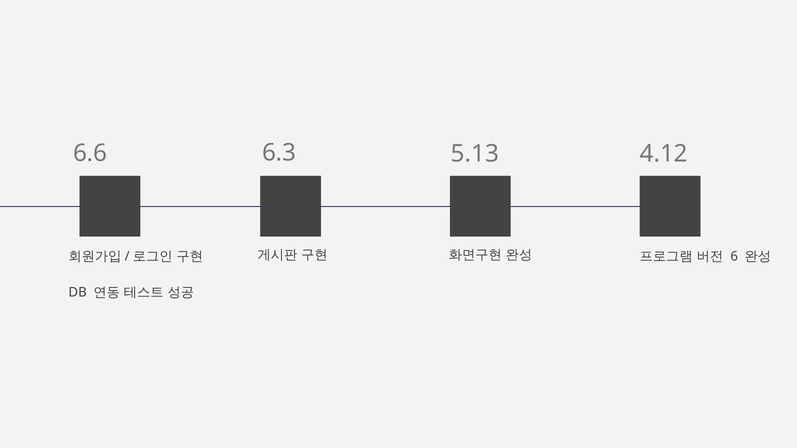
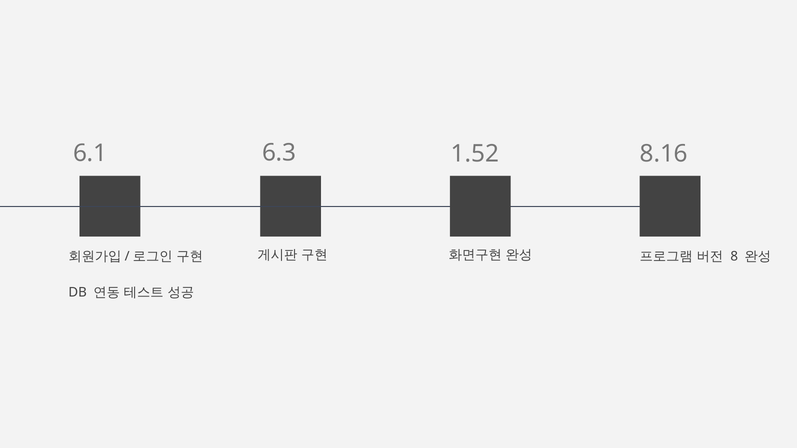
6.6: 6.6 -> 6.1 (90, 153)
5.13: 5.13 -> 1.52 (475, 154)
4.12: 4.12 -> 8.16 (664, 154)
6: 6 -> 8 (734, 256)
